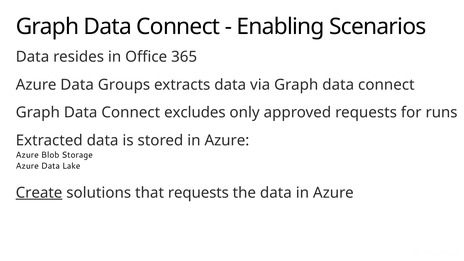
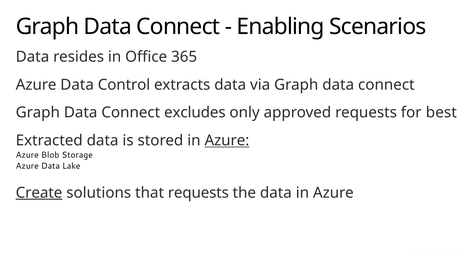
Groups: Groups -> Control (124, 85)
runs: runs -> best (441, 113)
Azure underline: none -> present (227, 140)
